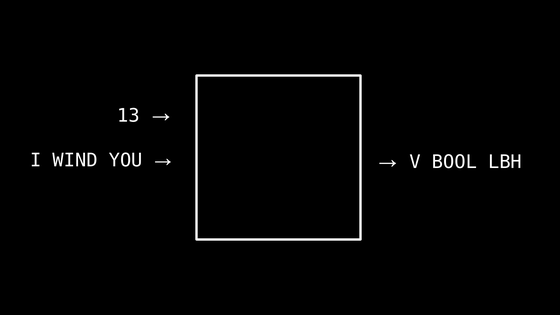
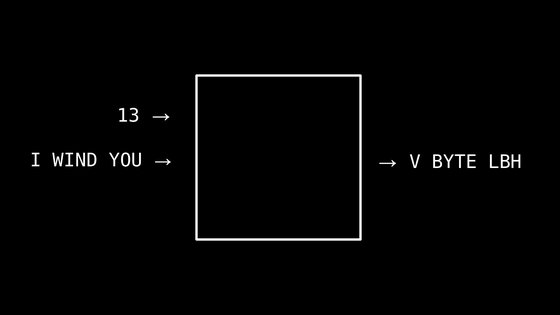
BOOL: BOOL -> BYTE (454, 162)
